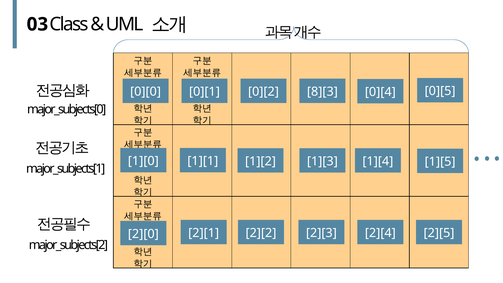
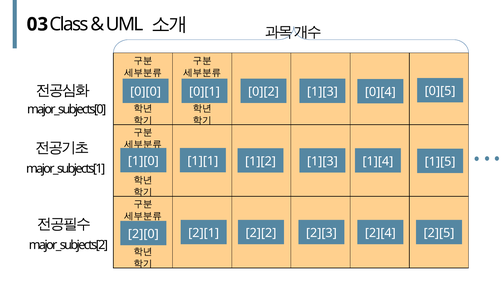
8][3: 8][3 -> 1][3 (322, 92)
